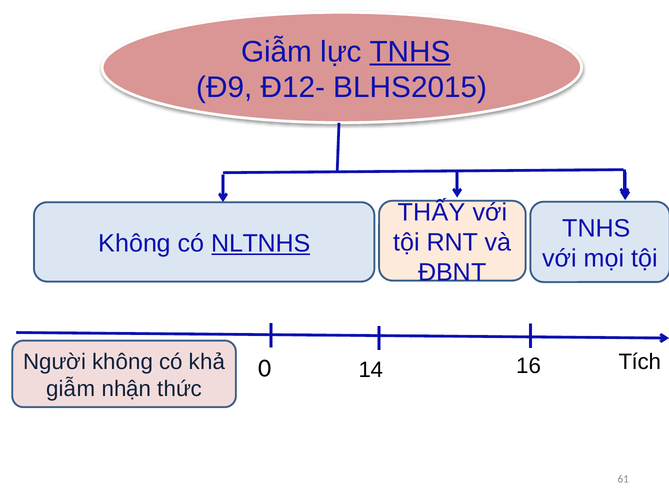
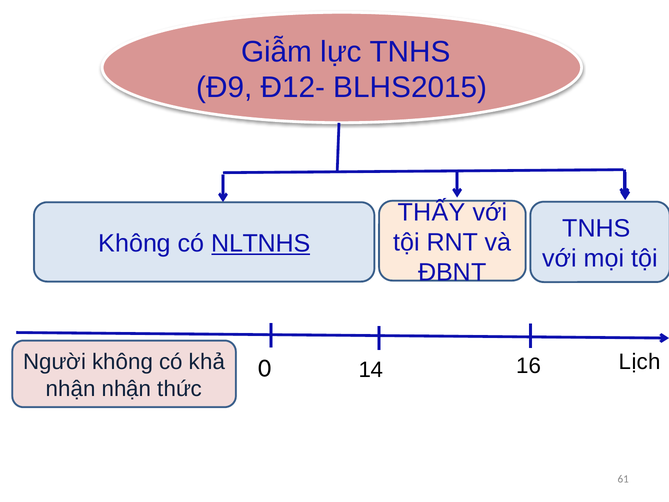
TNHS underline: present -> none (410, 52)
Tích: Tích -> Lịch (640, 362)
giẫm: giẫm -> nhận (71, 389)
